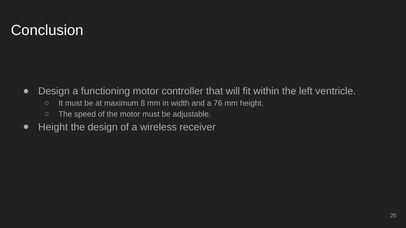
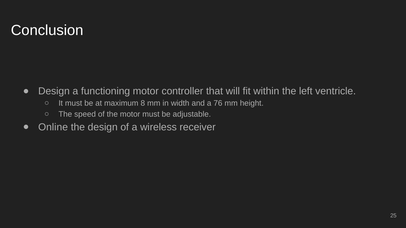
Height: Height -> Online (53, 127)
